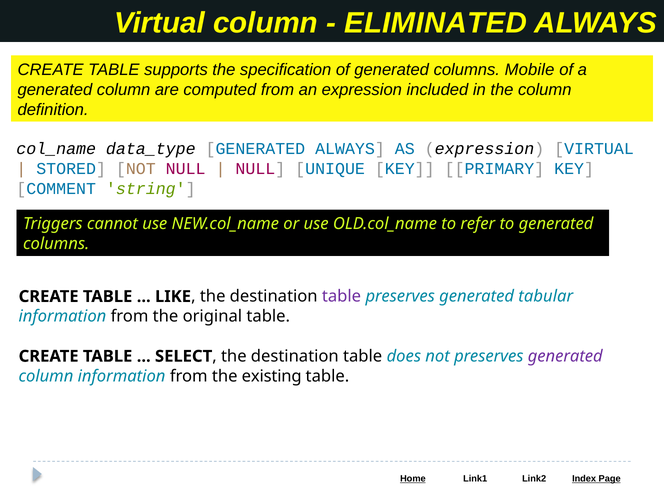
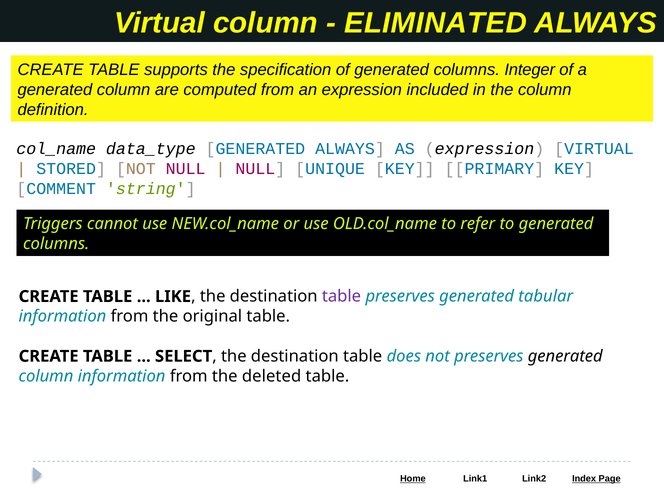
Mobile: Mobile -> Integer (530, 70)
generated colour: purple -> black (565, 356)
existing: existing -> deleted (272, 376)
